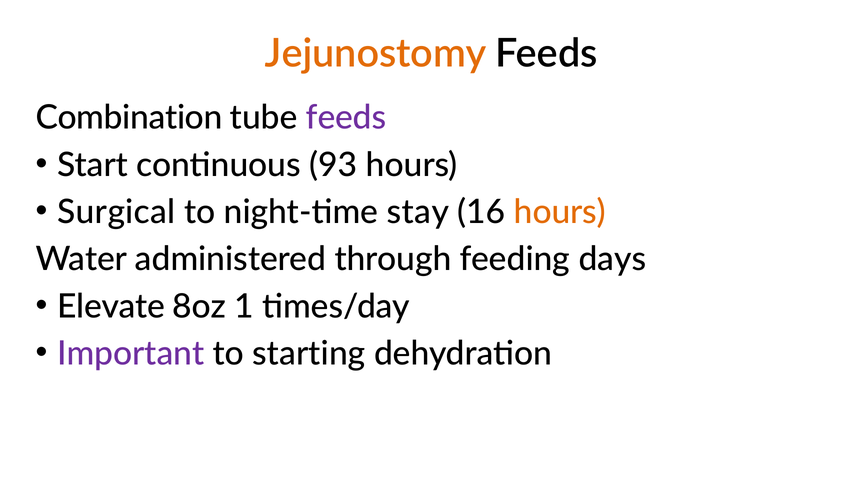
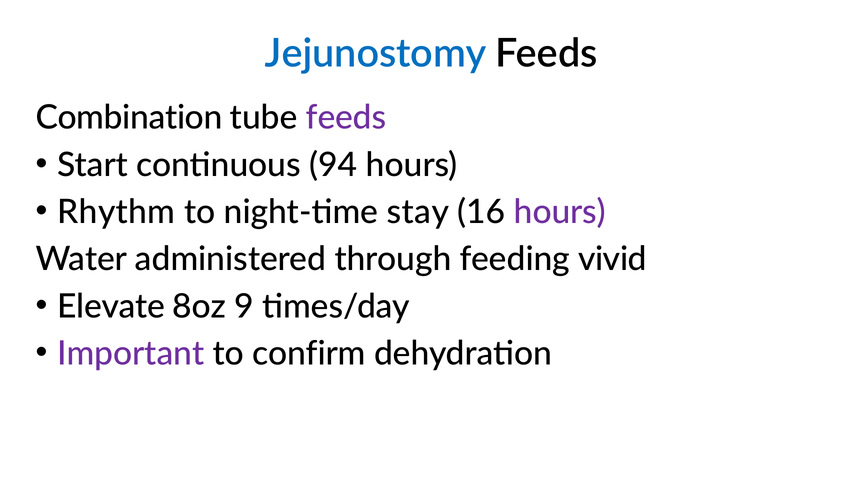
Jejunostomy colour: orange -> blue (376, 54)
93: 93 -> 94 (333, 165)
Surgical: Surgical -> Rhythm (116, 212)
hours colour: orange -> purple (560, 212)
days: days -> vivid (612, 259)
1: 1 -> 9 (244, 306)
starting: starting -> confirm (309, 353)
